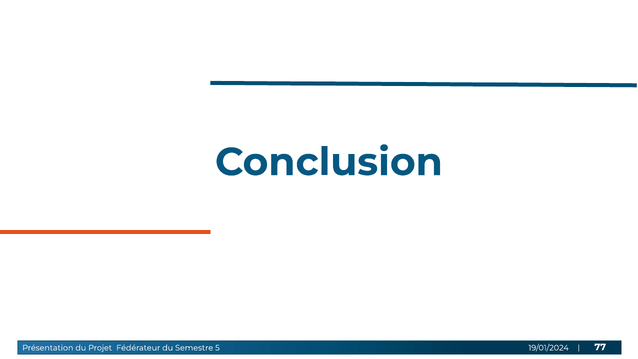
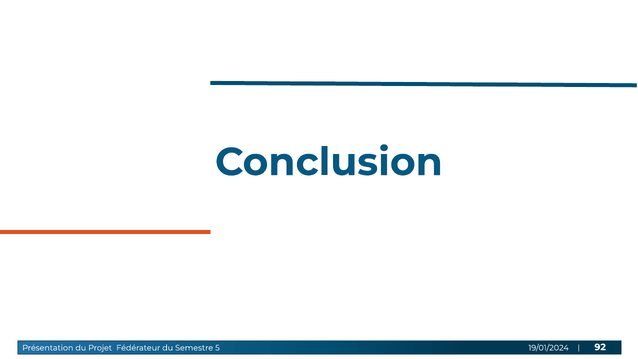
77: 77 -> 92 (600, 347)
